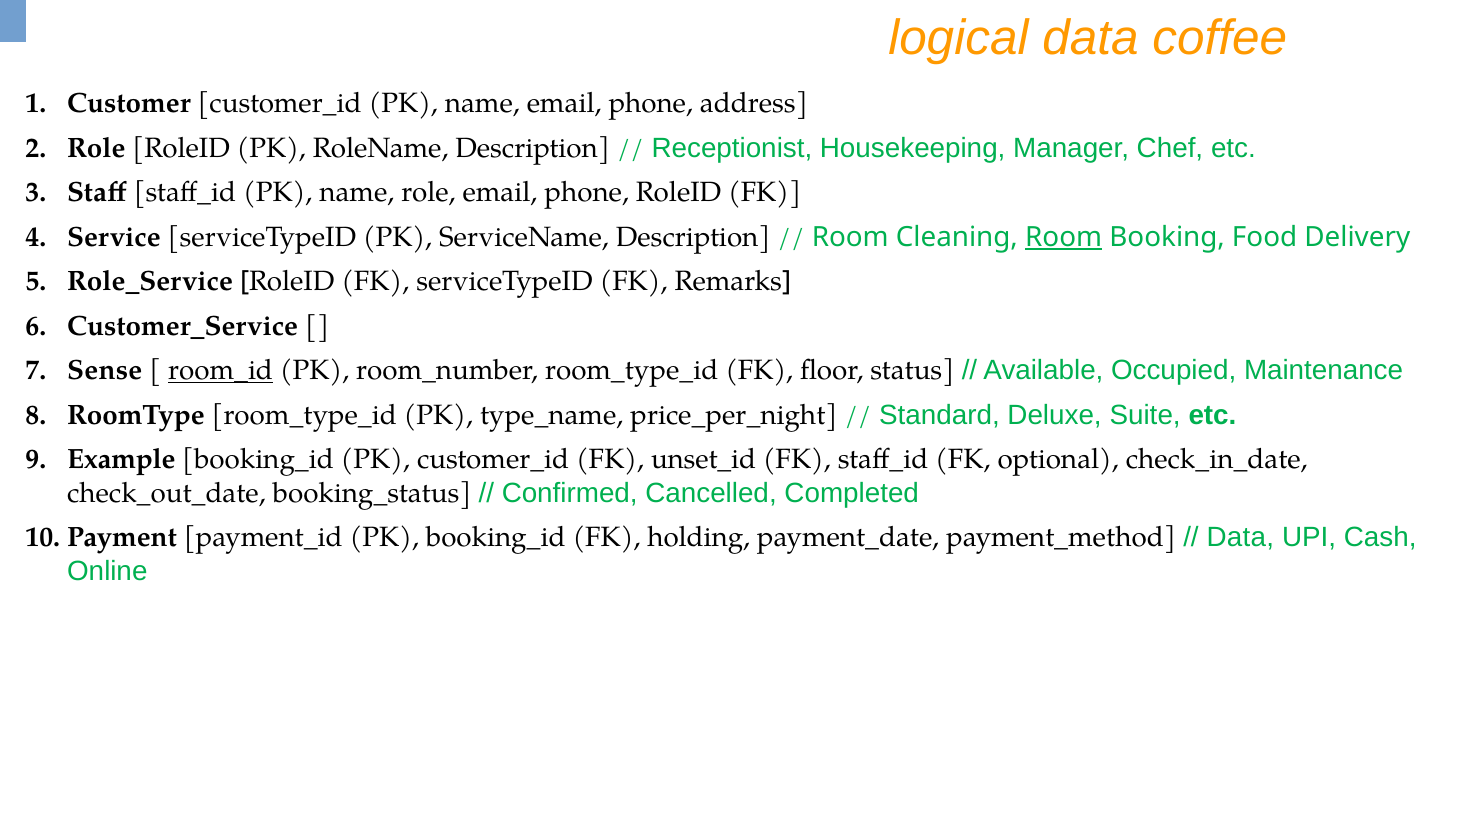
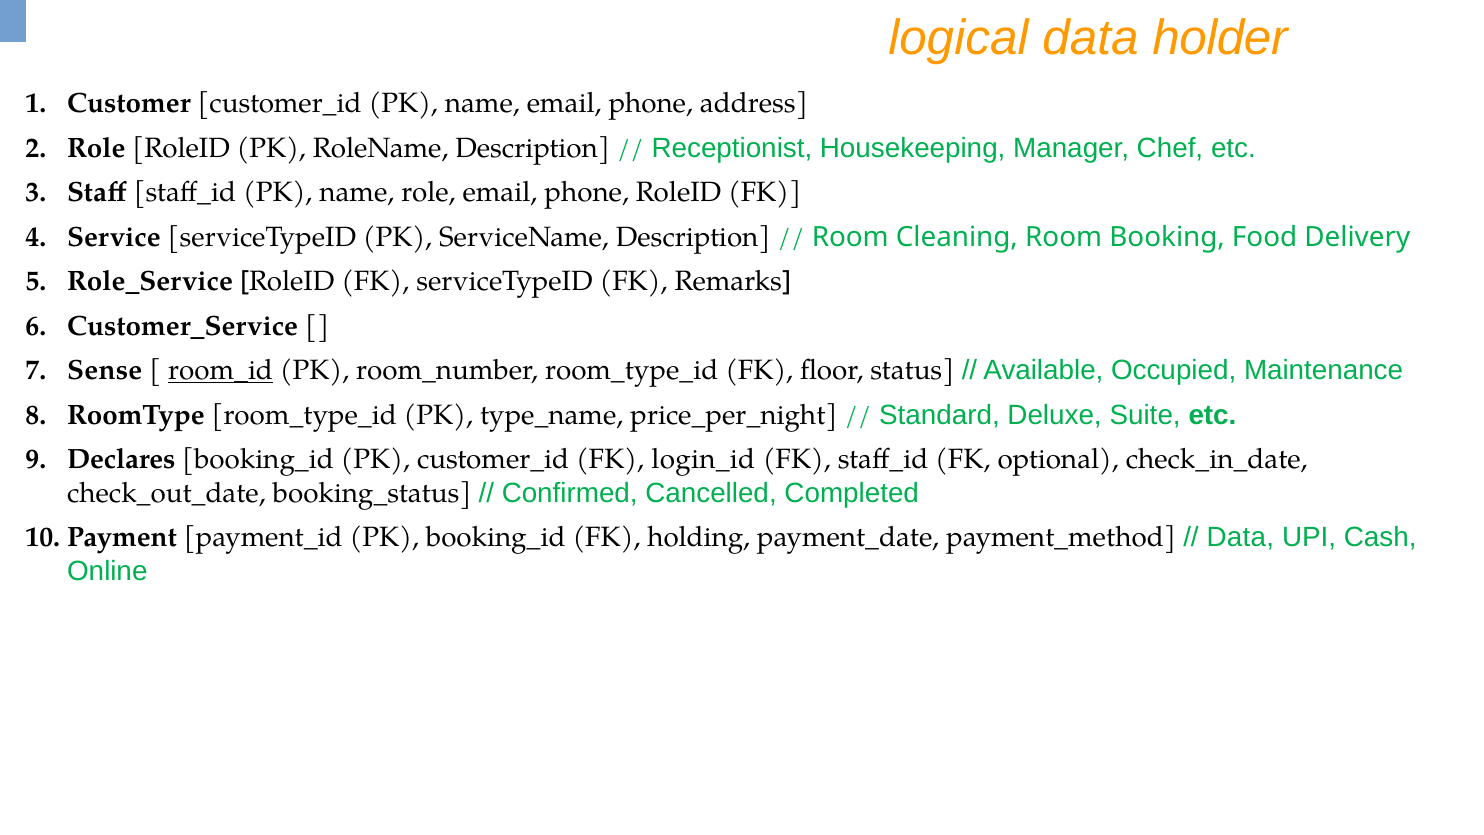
coffee: coffee -> holder (1220, 39)
Room underline: present -> none (1064, 237)
Example: Example -> Declares (121, 460)
unset_id: unset_id -> login_id (703, 460)
